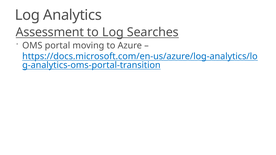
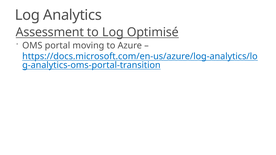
Searches: Searches -> Optimisé (153, 32)
